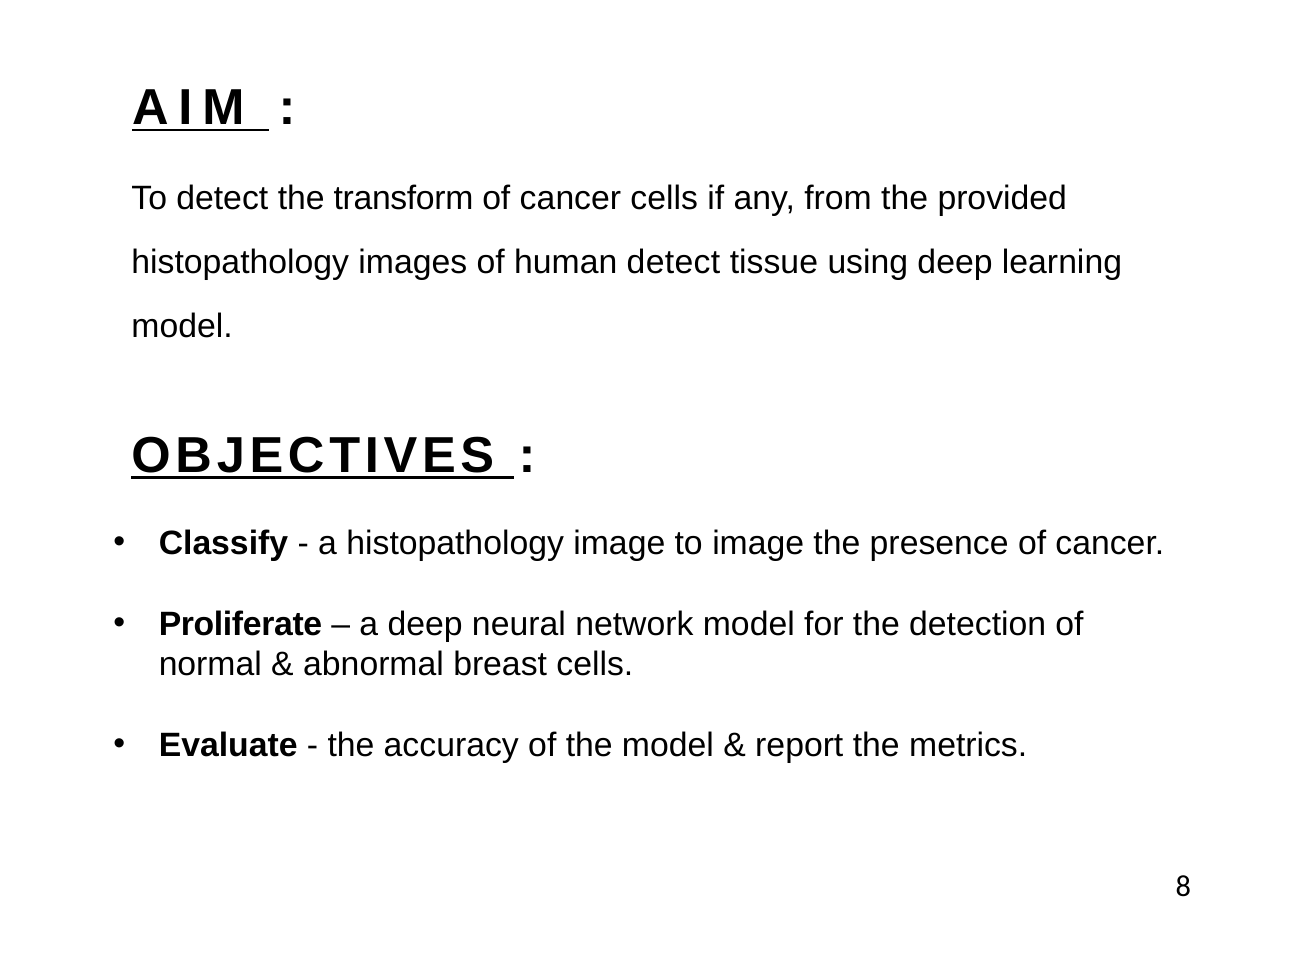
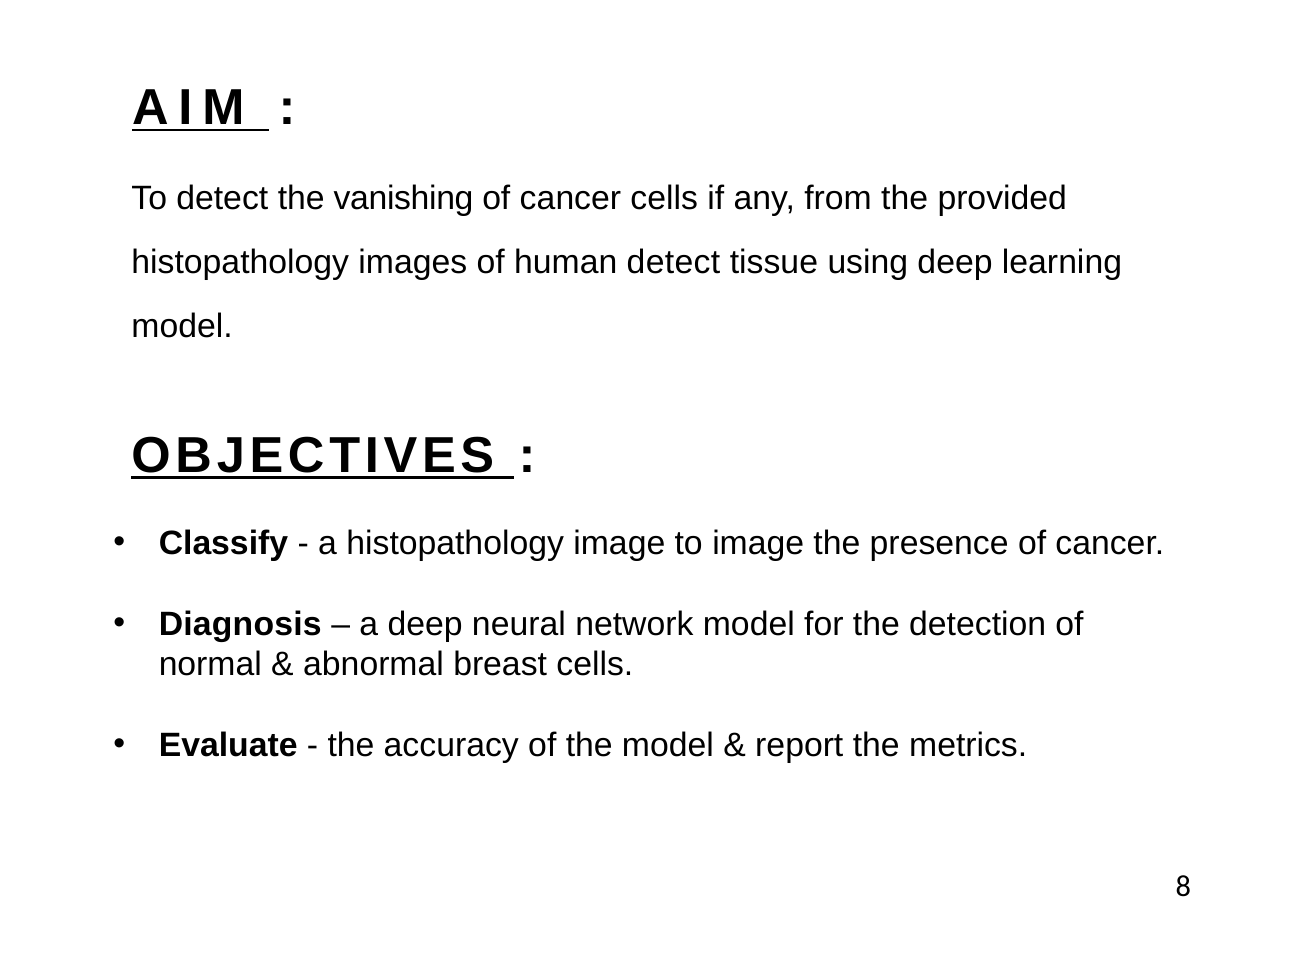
transform: transform -> vanishing (404, 198)
Proliferate: Proliferate -> Diagnosis (240, 624)
